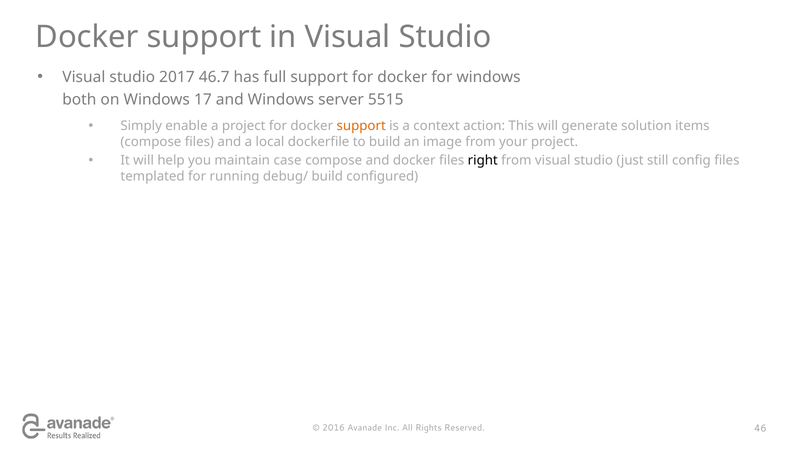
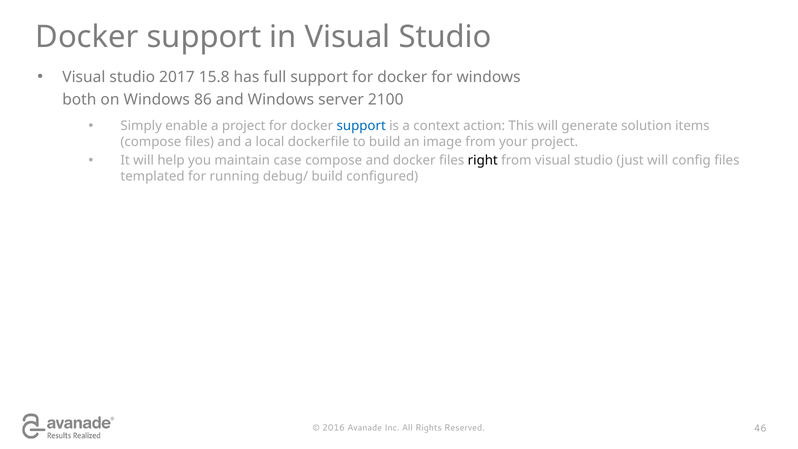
46.7: 46.7 -> 15.8 (214, 77)
17: 17 -> 86 (203, 99)
5515: 5515 -> 2100 (386, 99)
support colour: orange -> blue (361, 126)
just still: still -> will (658, 161)
